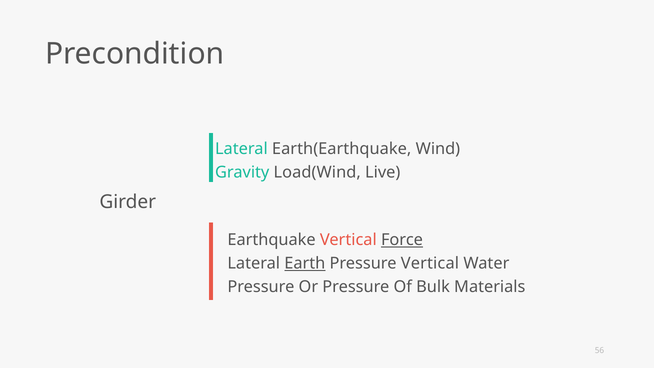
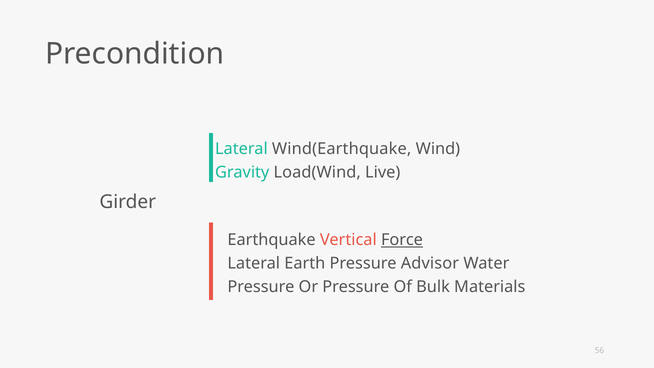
Earth(Earthquake: Earth(Earthquake -> Wind(Earthquake (342, 149)
Earth underline: present -> none (305, 263)
Pressure Vertical: Vertical -> Advisor (430, 263)
